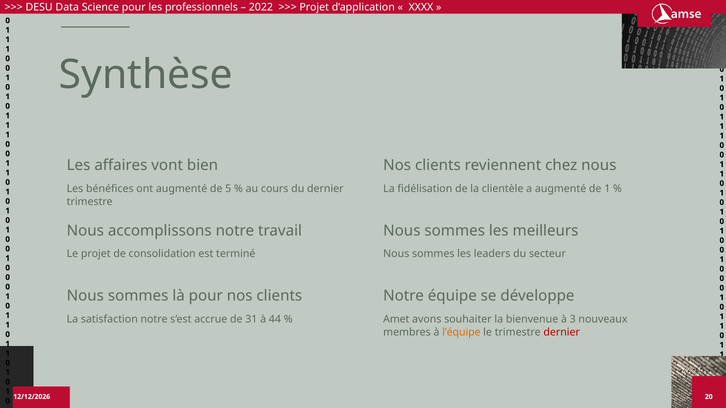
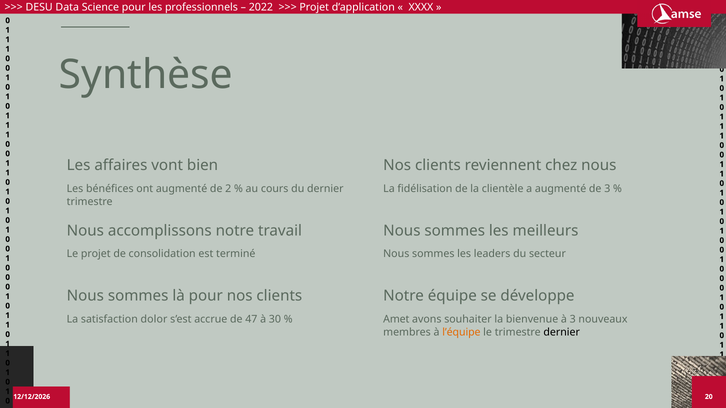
5: 5 -> 2 (228, 189)
de 1: 1 -> 3 (607, 189)
satisfaction notre: notre -> dolor (154, 319)
31: 31 -> 47 (251, 319)
44: 44 -> 30 (275, 319)
dernier colour: red -> black (562, 332)
